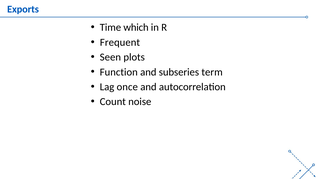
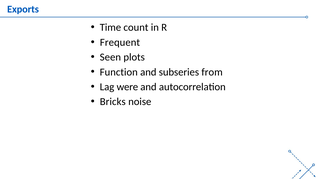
which: which -> count (136, 27)
term: term -> from (212, 72)
once: once -> were (127, 87)
Count: Count -> Bricks (113, 102)
